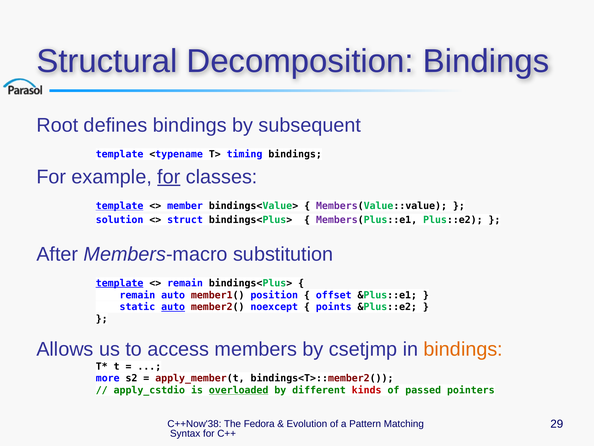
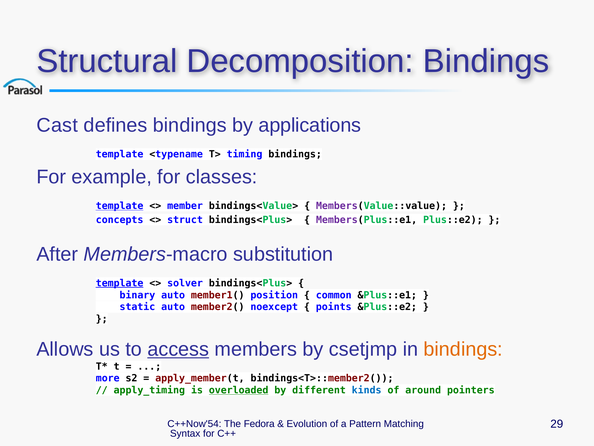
Root: Root -> Cast (57, 125)
subsequent: subsequent -> applications (310, 125)
for underline: present -> none (169, 177)
solution: solution -> concepts (120, 220)
remain: remain -> solver (185, 283)
remain: remain -> binary (137, 295)
offset: offset -> common (334, 295)
auto underline: present -> none (173, 307)
access underline: none -> present (178, 349)
apply_cstdio: apply_cstdio -> apply_timing (149, 390)
kinds colour: red -> blue (367, 390)
passed: passed -> around (423, 390)
C++Now'38: C++Now'38 -> C++Now'54 (194, 423)
